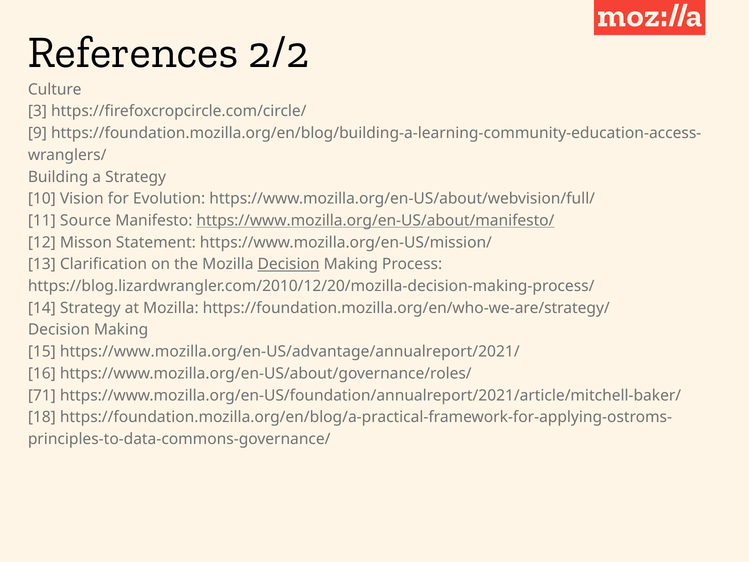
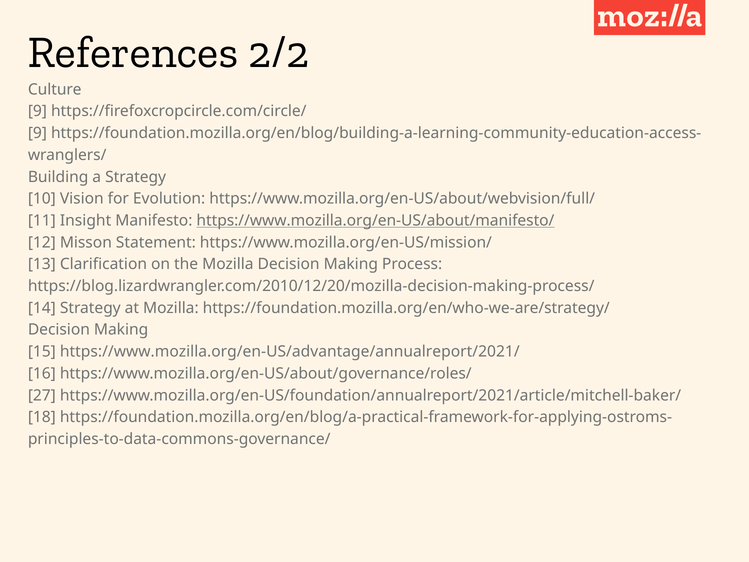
3: 3 -> 9 (37, 111)
Source: Source -> Insight (86, 220)
Decision underline: present -> none (289, 264)
71: 71 -> 27 (42, 395)
